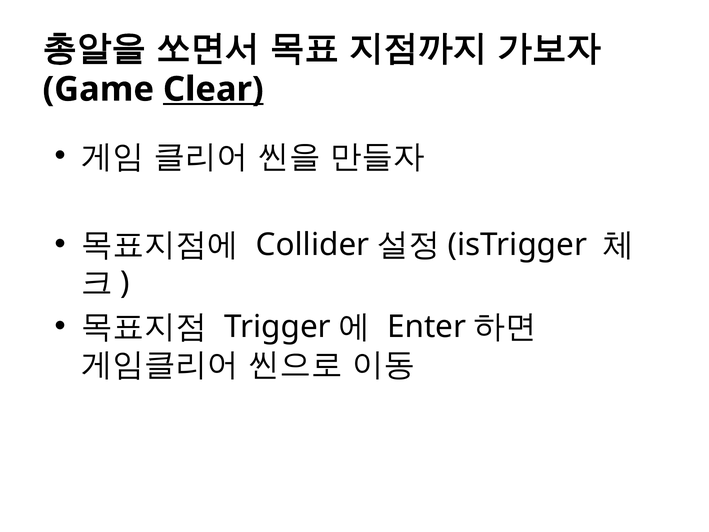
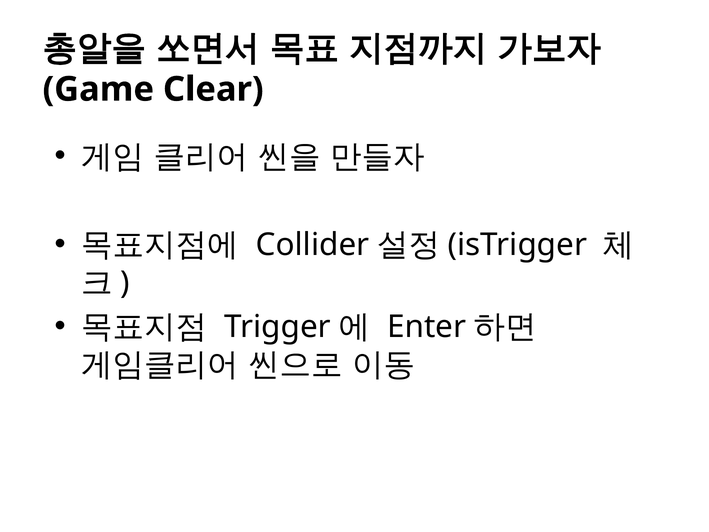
Clear underline: present -> none (213, 89)
